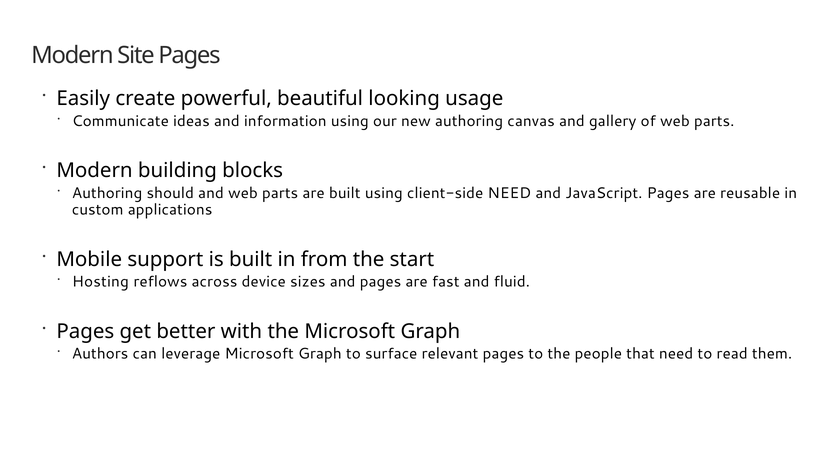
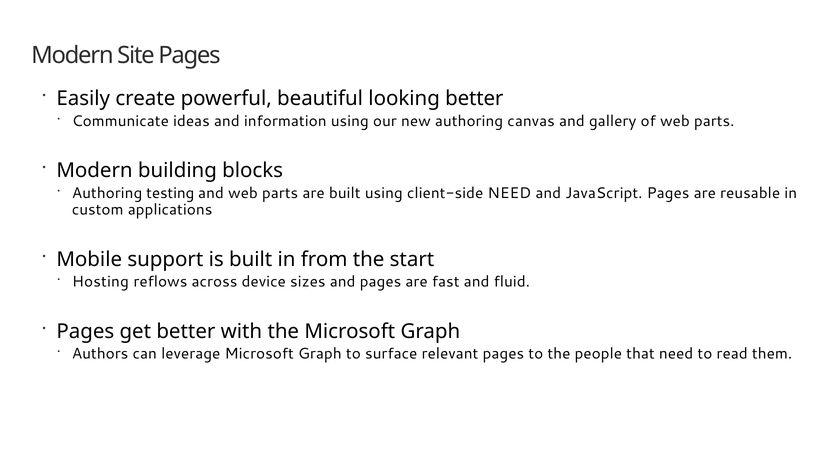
looking usage: usage -> better (474, 99)
should: should -> testing (170, 193)
